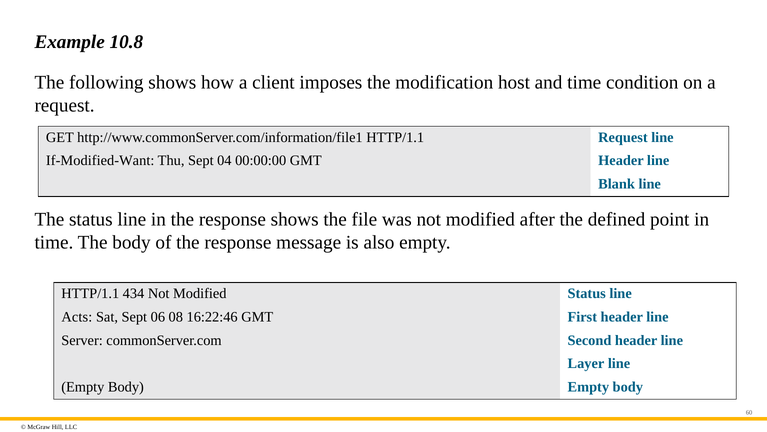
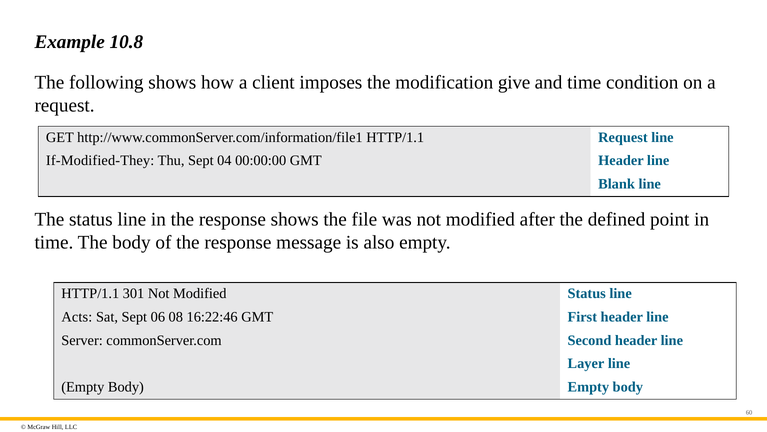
host: host -> give (514, 82)
If-Modified-Want: If-Modified-Want -> If-Modified-They (100, 161)
434: 434 -> 301 (134, 293)
